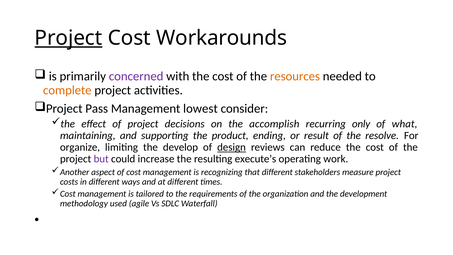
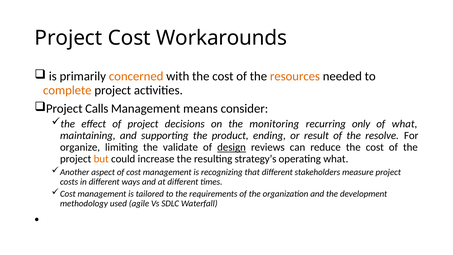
Project underline: present -> none (68, 38)
concerned colour: purple -> orange (136, 76)
Pass: Pass -> Calls (97, 109)
lowest: lowest -> means (200, 109)
accomplish: accomplish -> monitoring (274, 124)
develop: develop -> validate (180, 147)
but colour: purple -> orange (101, 159)
execute’s: execute’s -> strategy’s (256, 159)
operating work: work -> what (336, 159)
